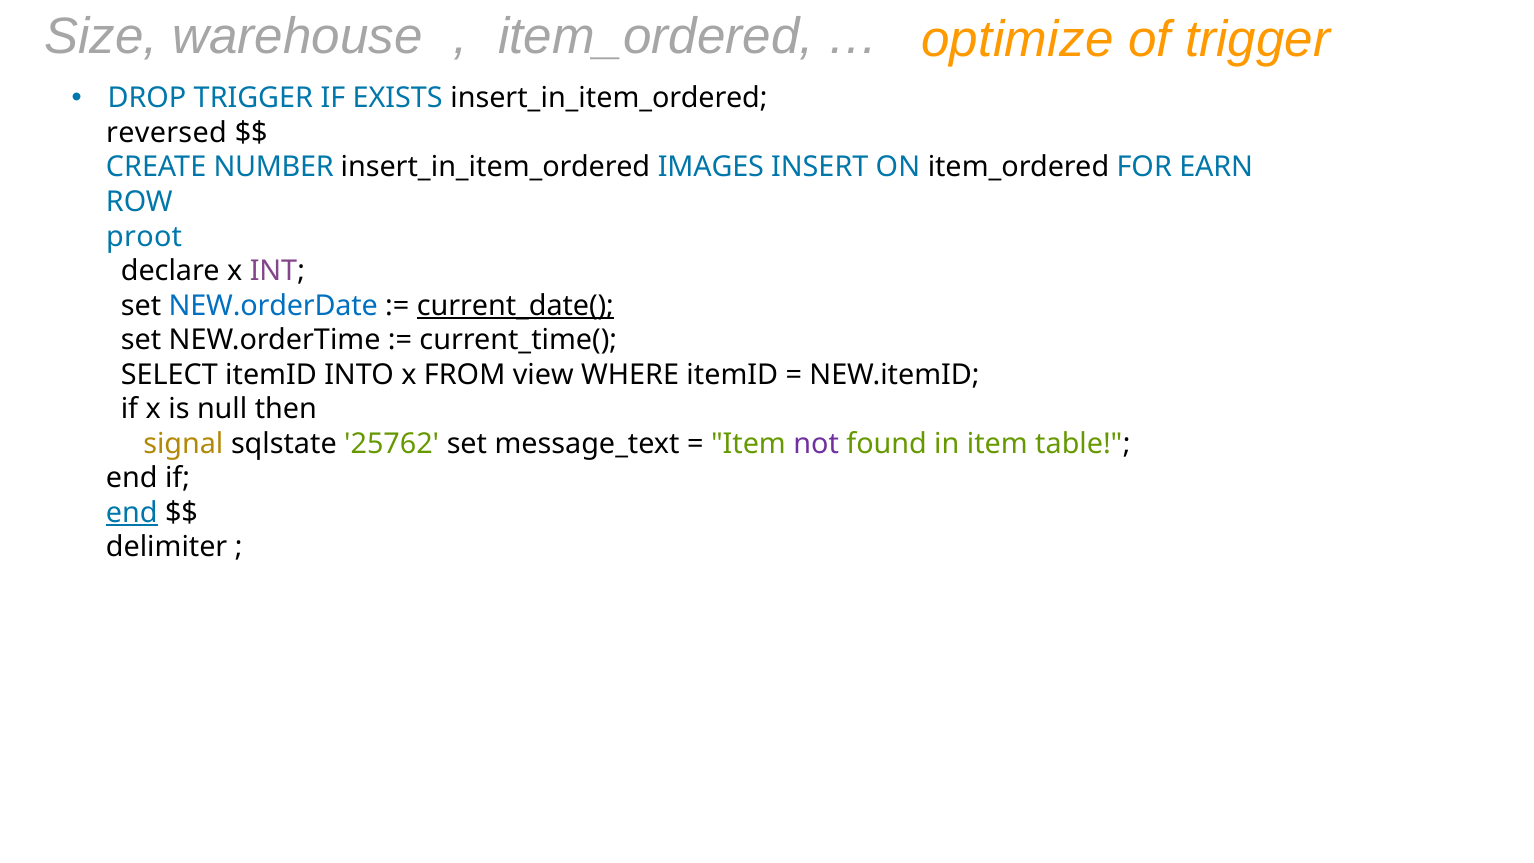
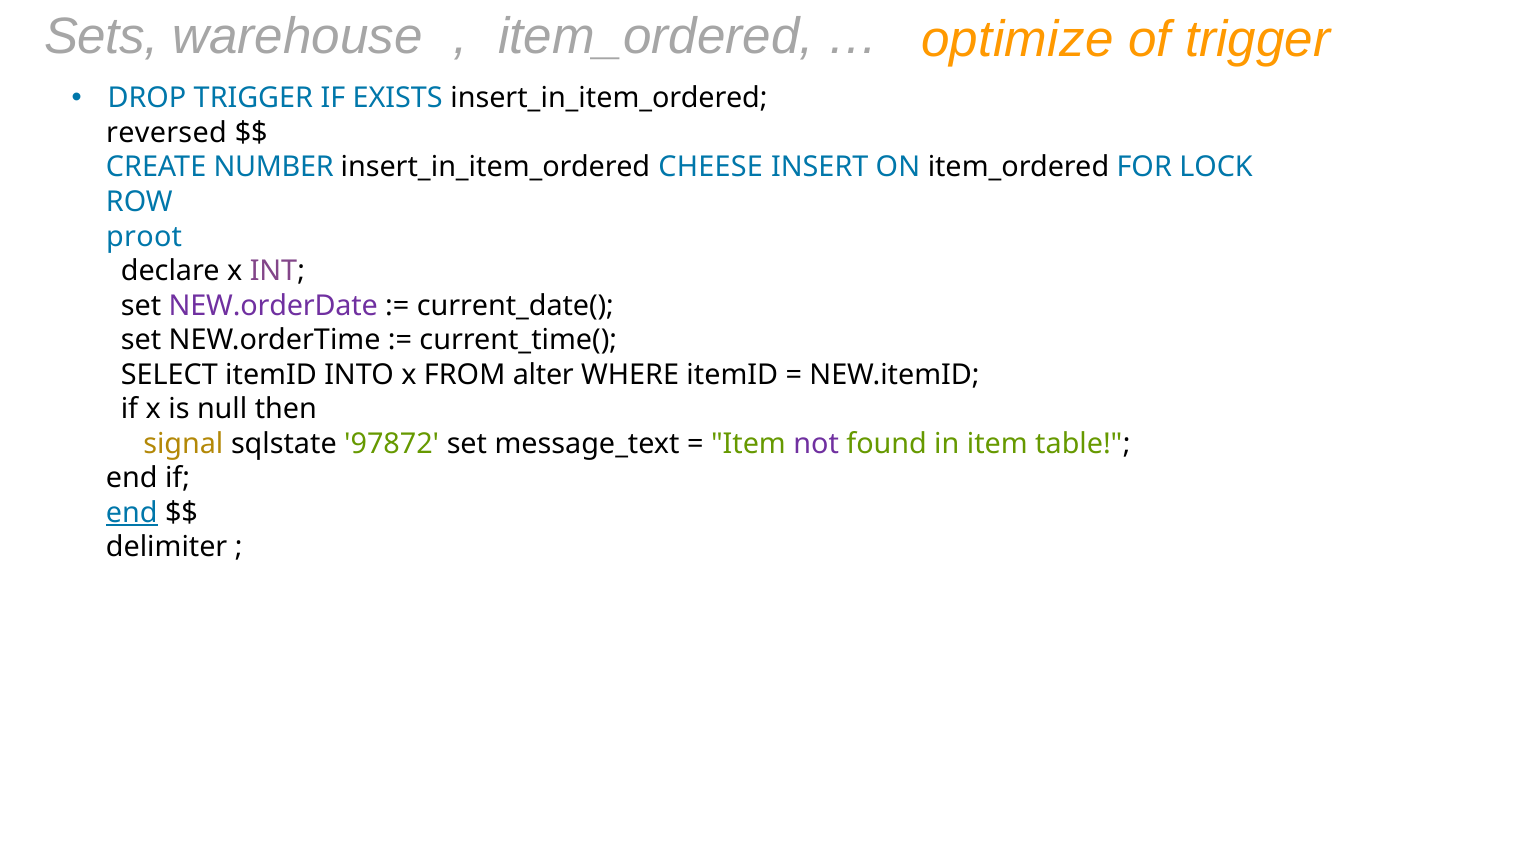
Size: Size -> Sets (101, 36)
IMAGES: IMAGES -> CHEESE (711, 167)
EARN: EARN -> LOCK (1216, 167)
NEW.orderDate colour: blue -> purple (273, 306)
current_date( underline: present -> none (515, 306)
view: view -> alter (543, 375)
25762: 25762 -> 97872 (392, 444)
